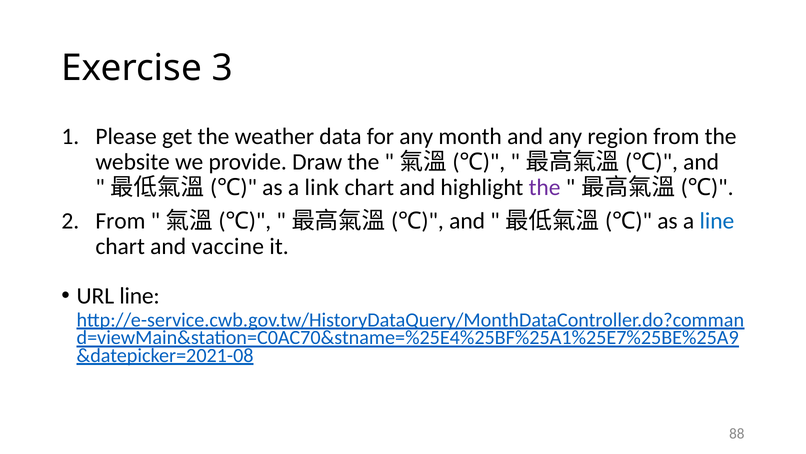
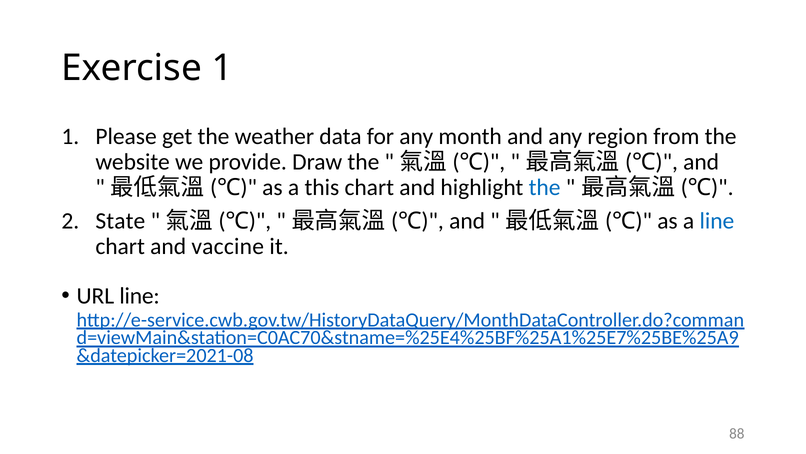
Exercise 3: 3 -> 1 (222, 68)
link: link -> this (322, 187)
the colour: purple -> blue (545, 187)
2 From: From -> State (120, 221)
